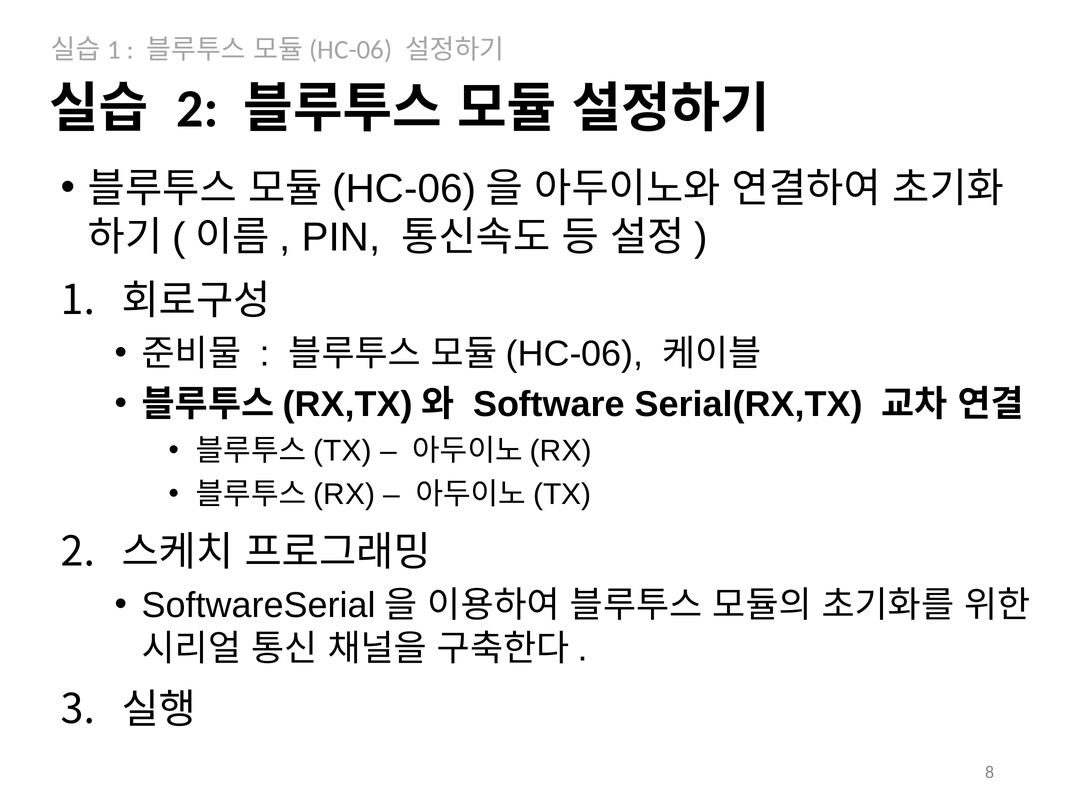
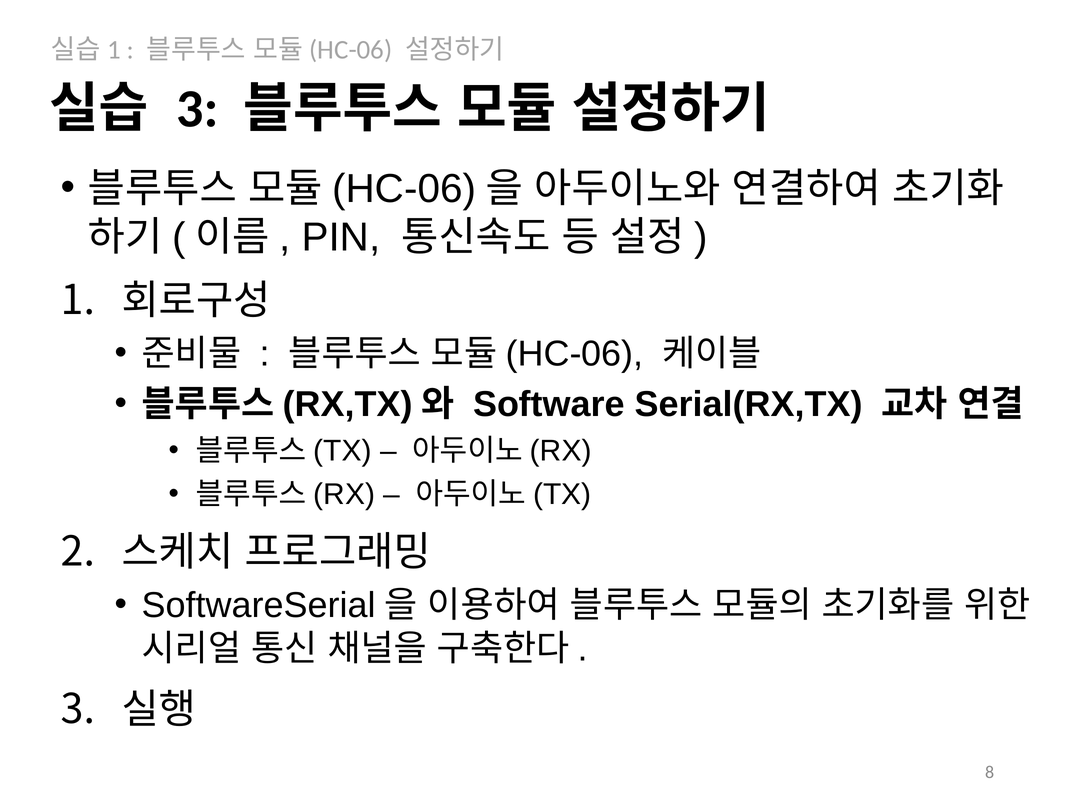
2: 2 -> 3 (197, 109)
